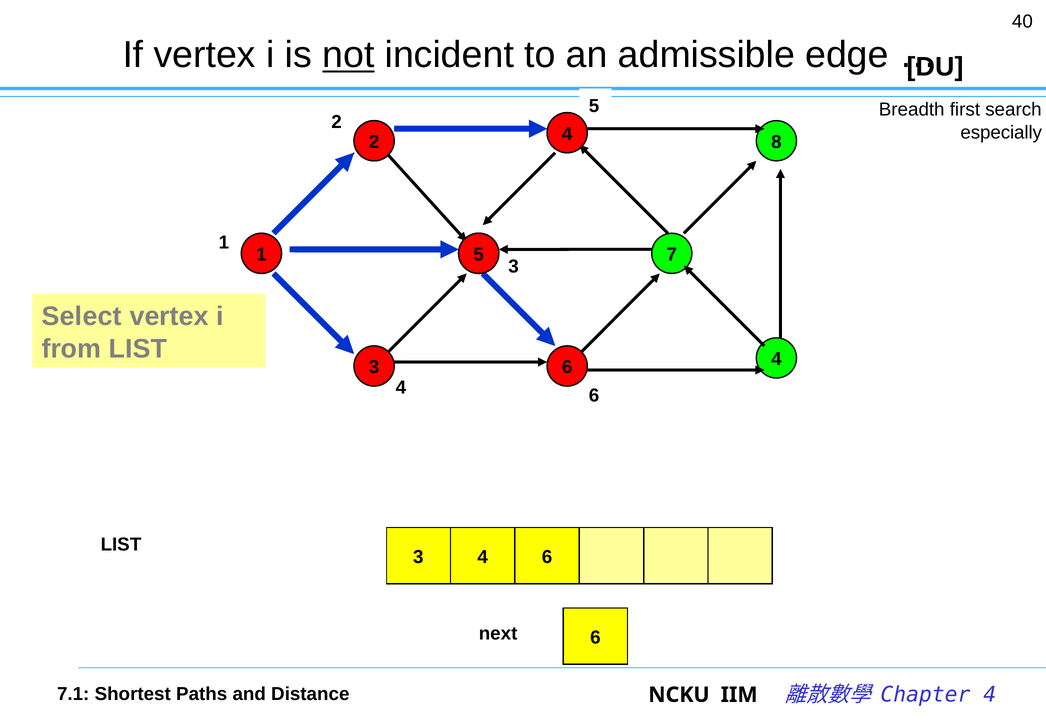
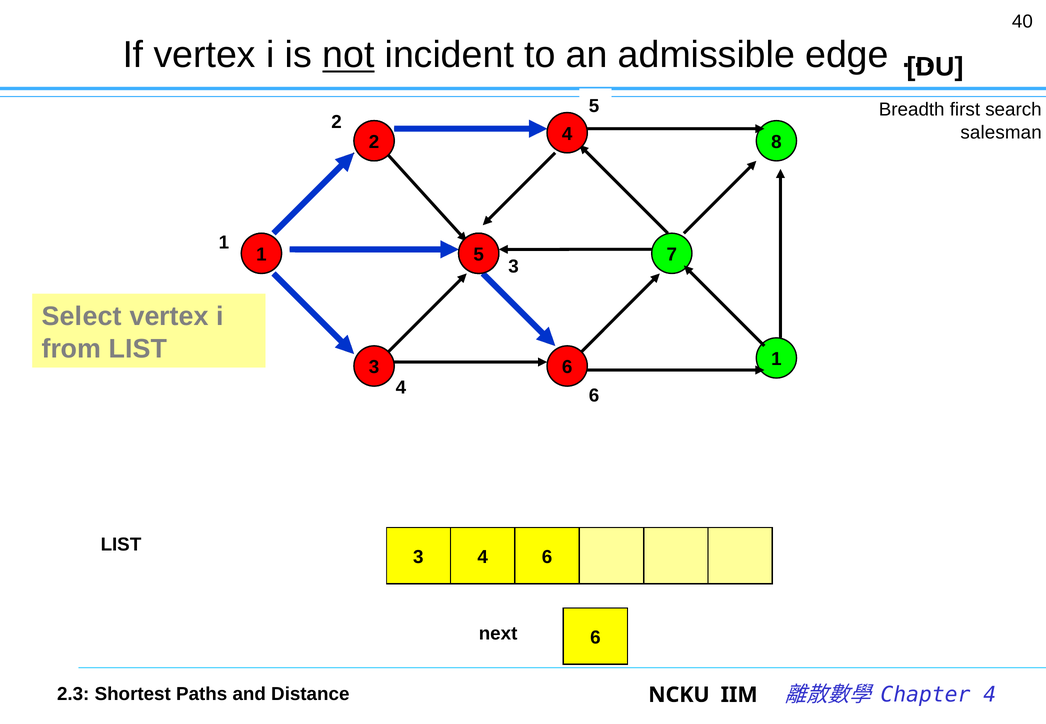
especially: especially -> salesman (1001, 132)
4: 4 -> 1 (776, 359)
7.1: 7.1 -> 2.3 (73, 694)
